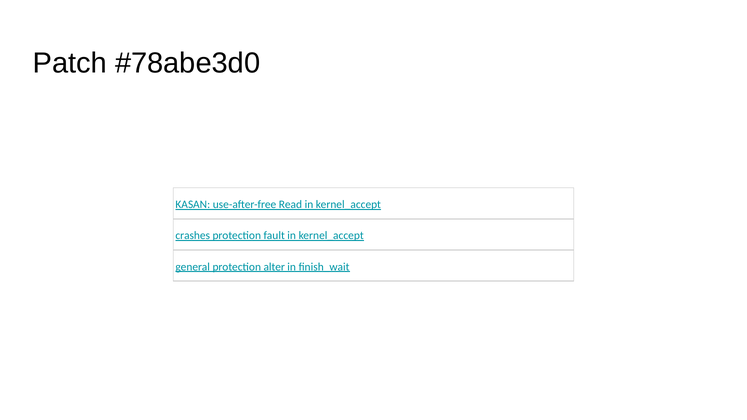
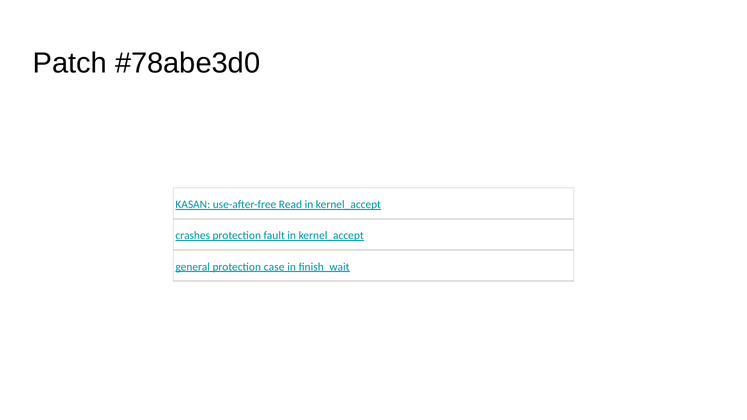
alter: alter -> case (274, 267)
